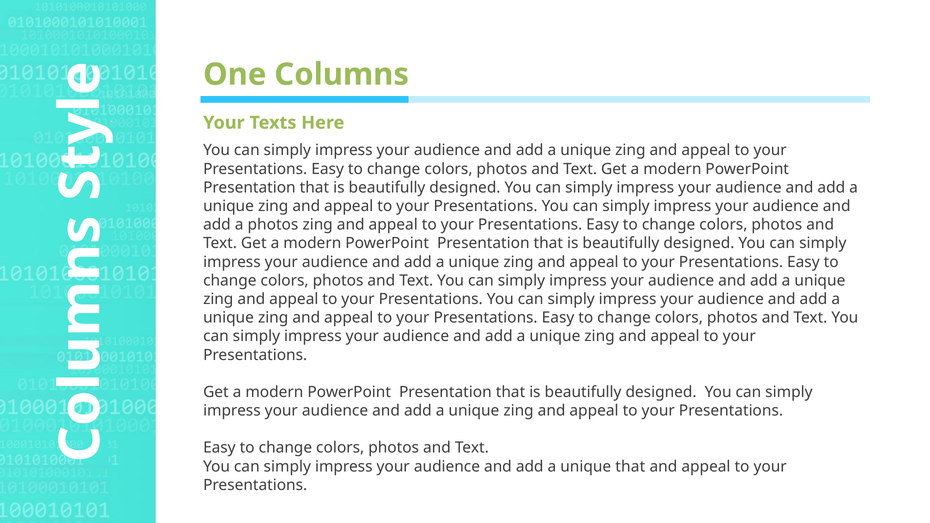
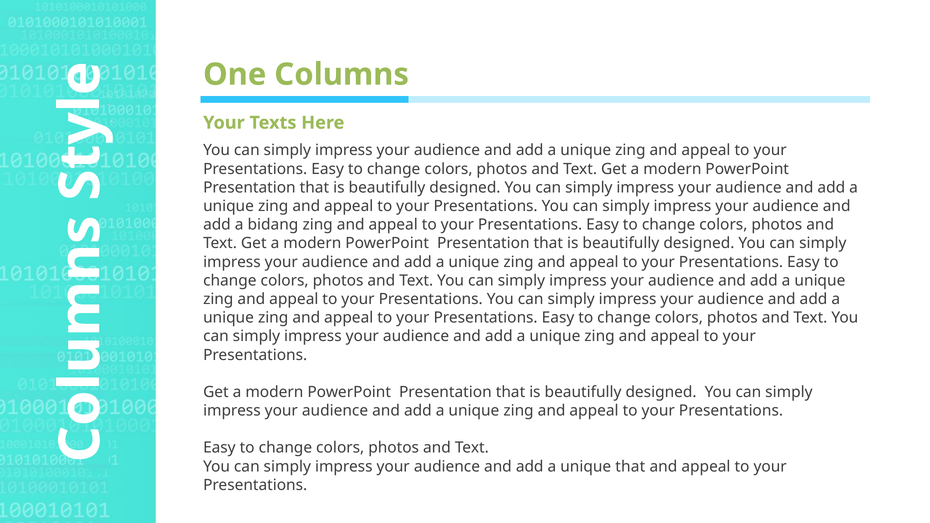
a photos: photos -> bidang (273, 225)
